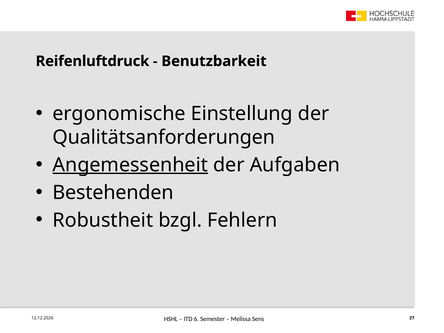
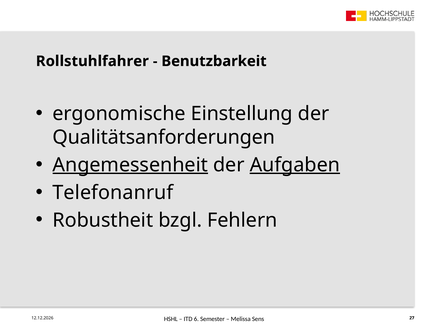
Reifenluftdruck: Reifenluftdruck -> Rollstuhlfahrer (92, 61)
Aufgaben underline: none -> present (295, 165)
Bestehenden: Bestehenden -> Telefonanruf (113, 193)
